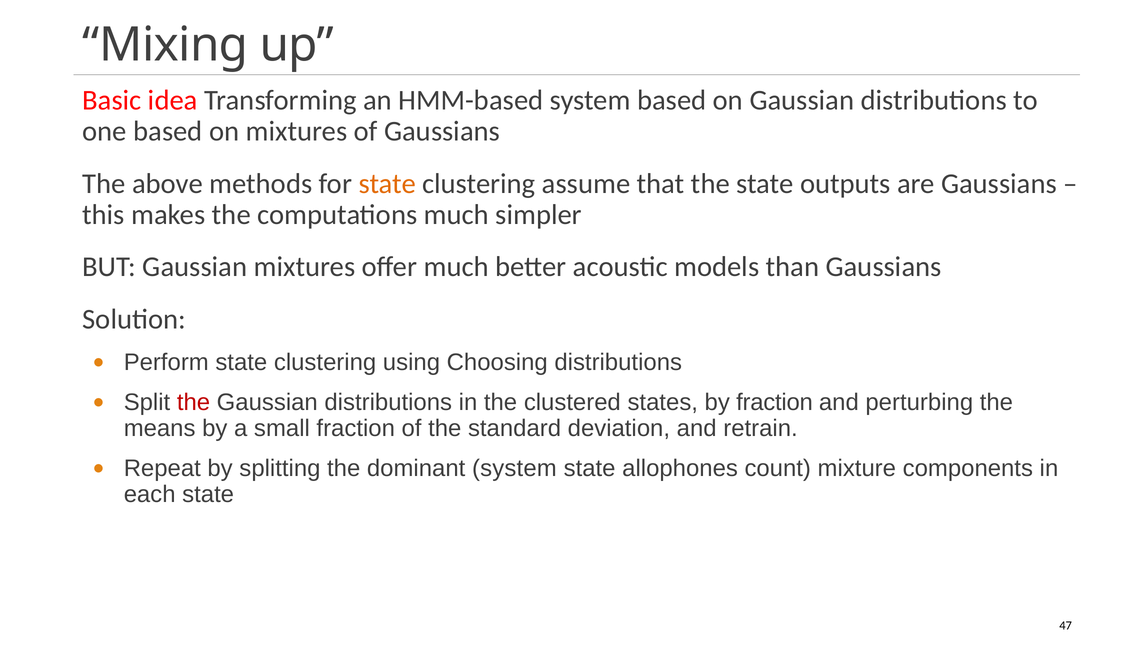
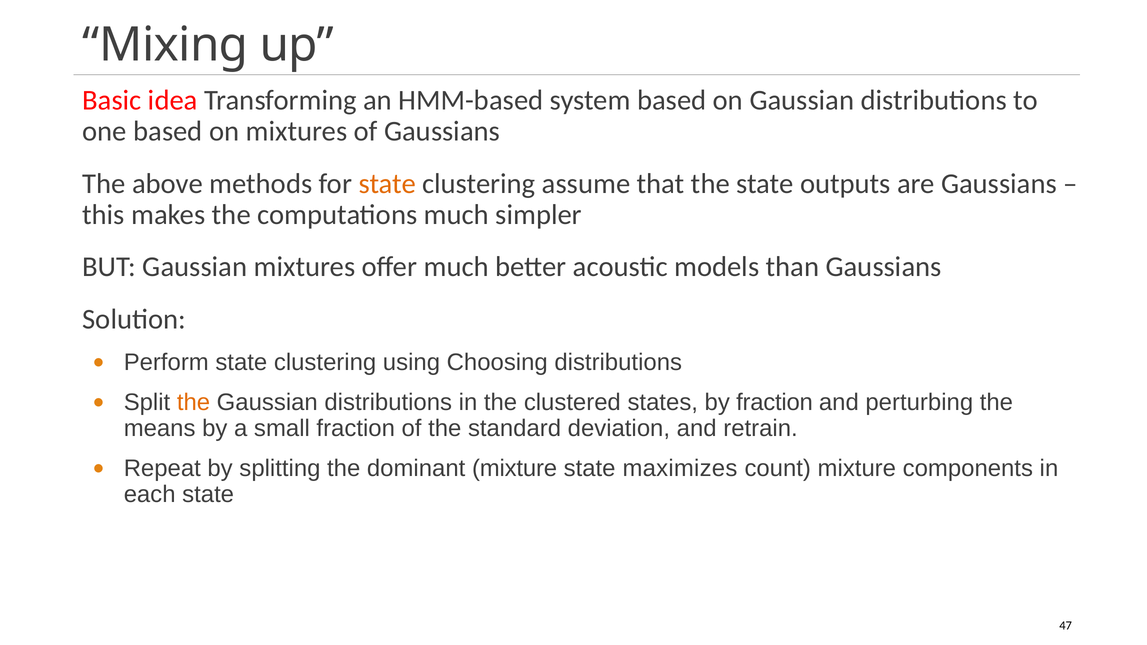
the colour: red -> orange (194, 403)
dominant system: system -> mixture (515, 469)
allophones: allophones -> maximizes (680, 469)
